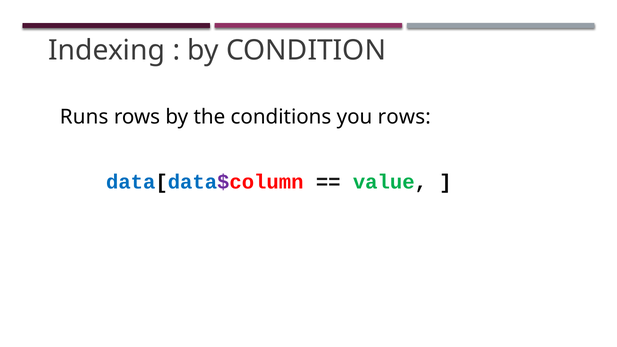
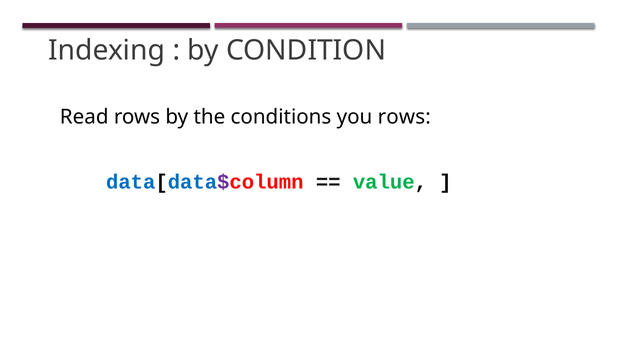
Runs: Runs -> Read (84, 117)
